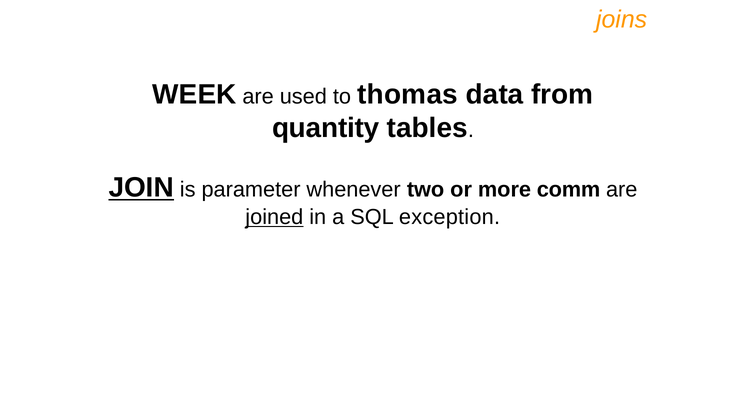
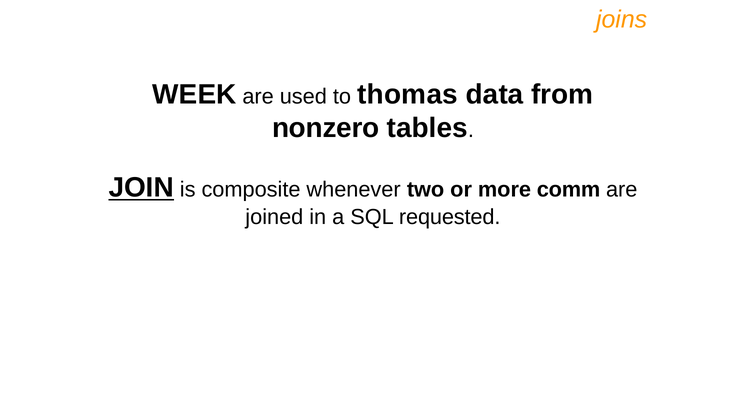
quantity: quantity -> nonzero (326, 128)
parameter: parameter -> composite (251, 190)
joined underline: present -> none (274, 217)
exception: exception -> requested (450, 217)
